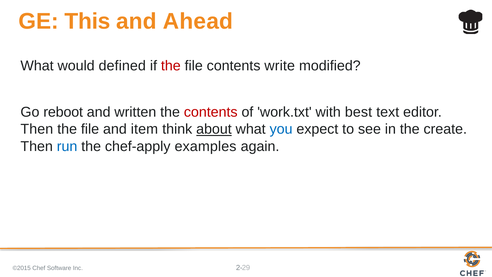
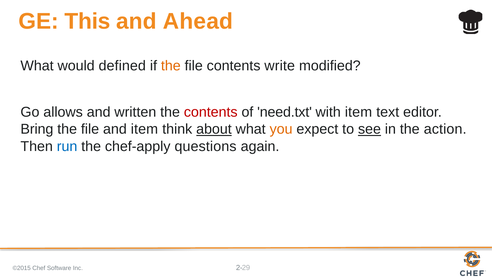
the colour: red -> orange (171, 66)
reboot: reboot -> allows (63, 112)
work.txt: work.txt -> need.txt (285, 112)
with best: best -> item (358, 112)
Then: Then -> Bring (37, 129)
you colour: blue -> orange (281, 129)
see underline: none -> present (369, 129)
create: create -> action (445, 129)
examples: examples -> questions (206, 146)
